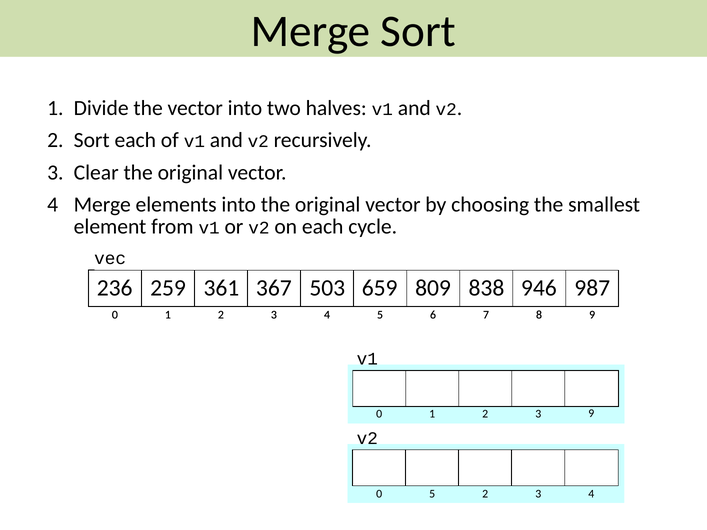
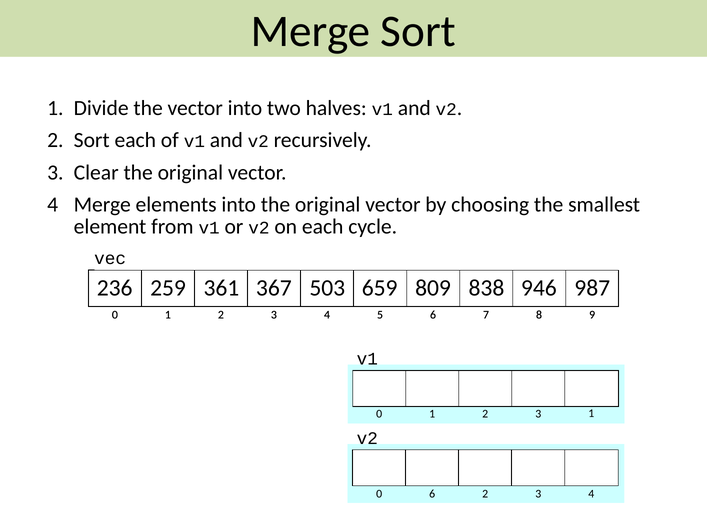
3 9: 9 -> 1 (591, 413)
0 5: 5 -> 6 (432, 494)
